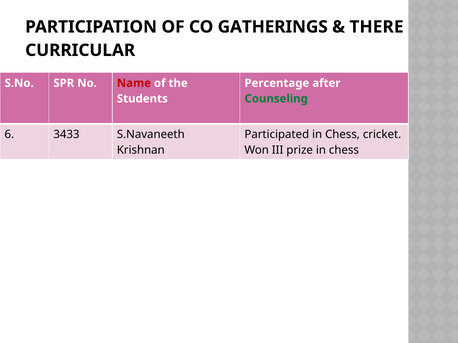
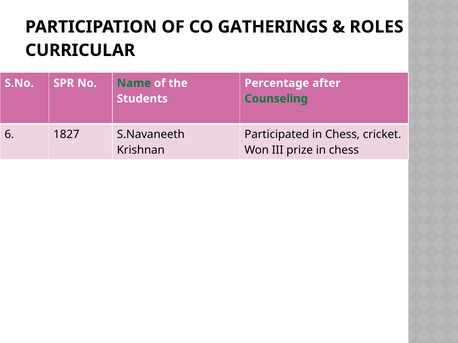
THERE: THERE -> ROLES (376, 27)
Name colour: red -> green (134, 83)
3433: 3433 -> 1827 (66, 135)
